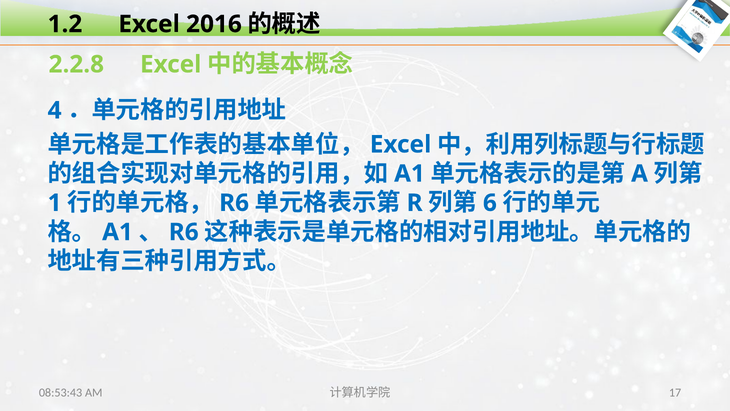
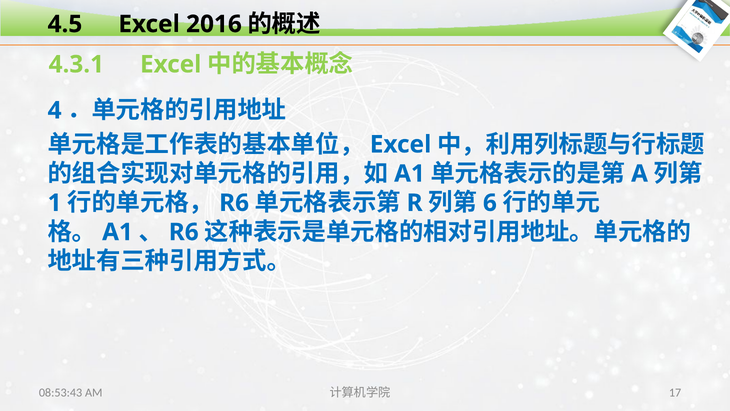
1.2: 1.2 -> 4.5 (65, 24)
2.2.8: 2.2.8 -> 4.3.1 (76, 64)
